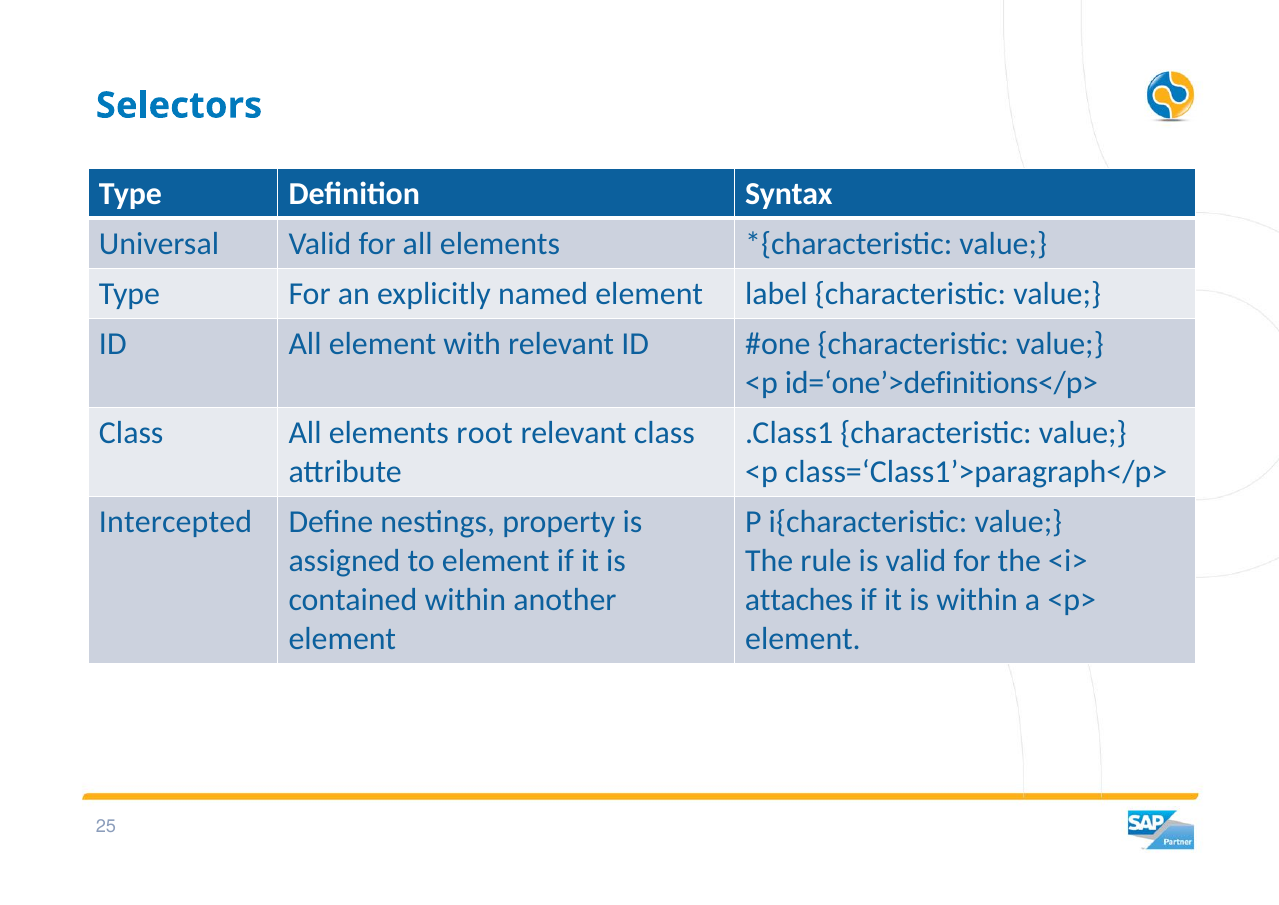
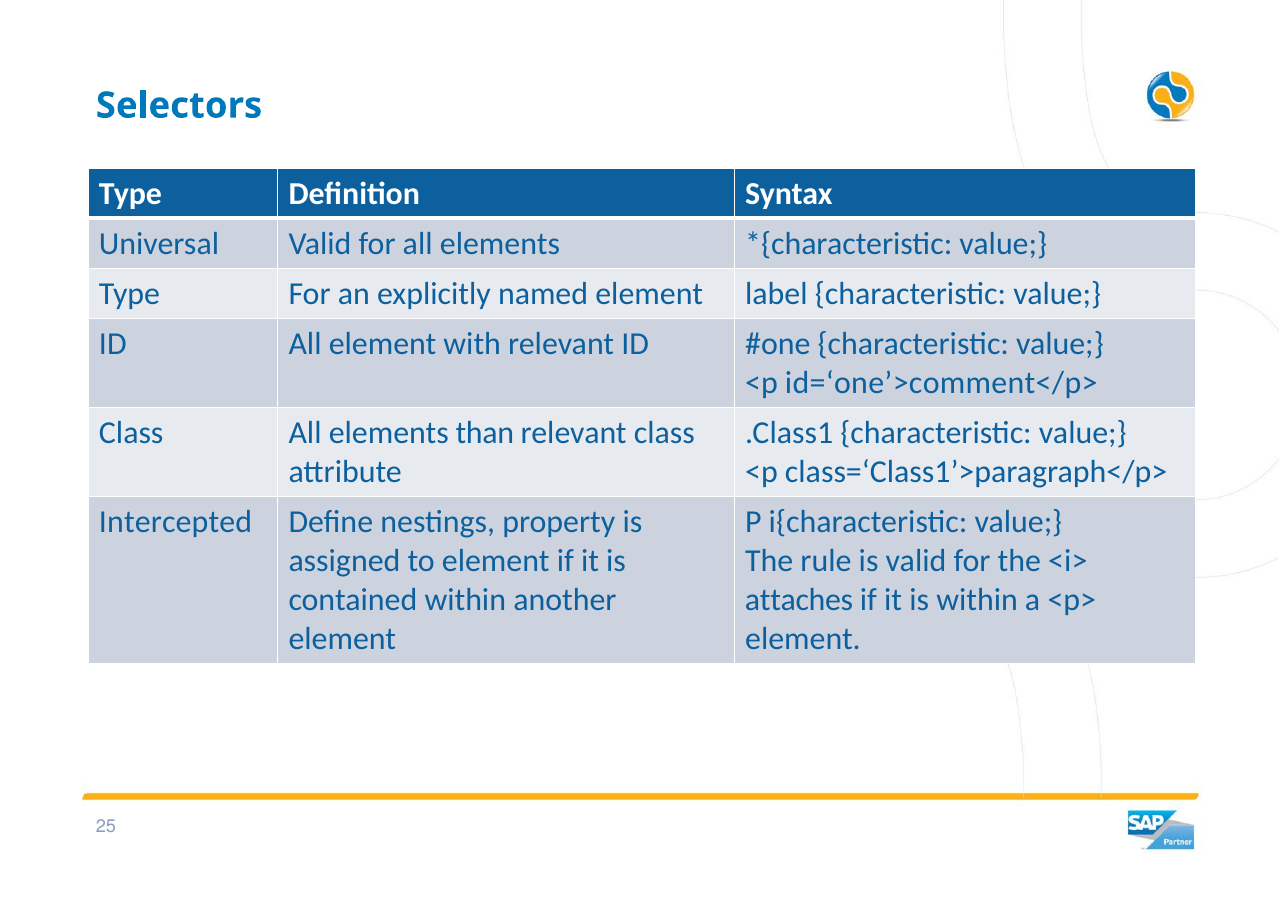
id=‘one’>definitions</p>: id=‘one’>definitions</p> -> id=‘one’>comment</p> (941, 383)
root: root -> than (485, 433)
